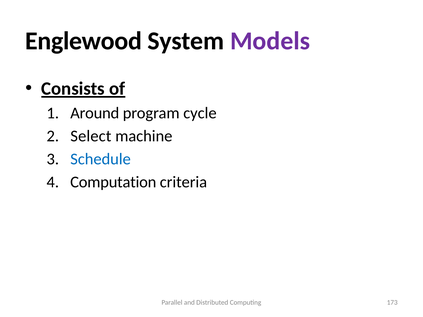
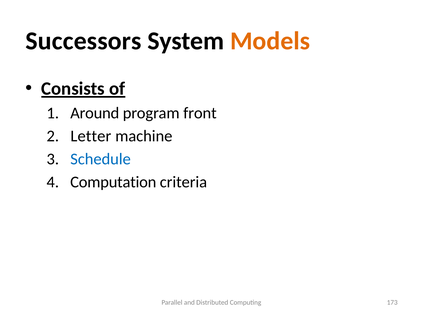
Englewood: Englewood -> Successors (83, 41)
Models colour: purple -> orange (270, 41)
cycle: cycle -> front (200, 113)
Select: Select -> Letter (91, 136)
